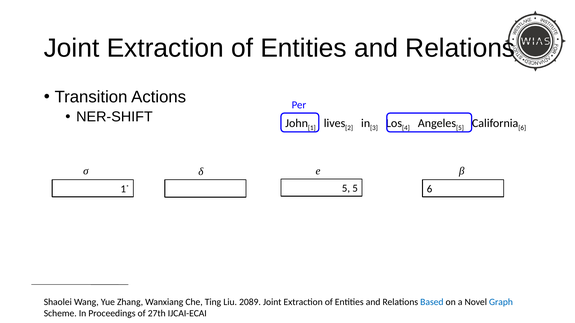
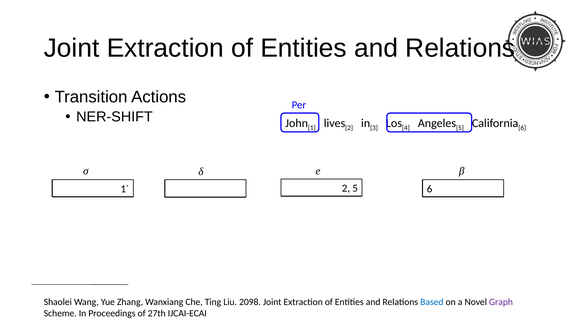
5: 5 -> 2 (346, 189)
2089: 2089 -> 2098 (250, 302)
Graph colour: blue -> purple (501, 302)
